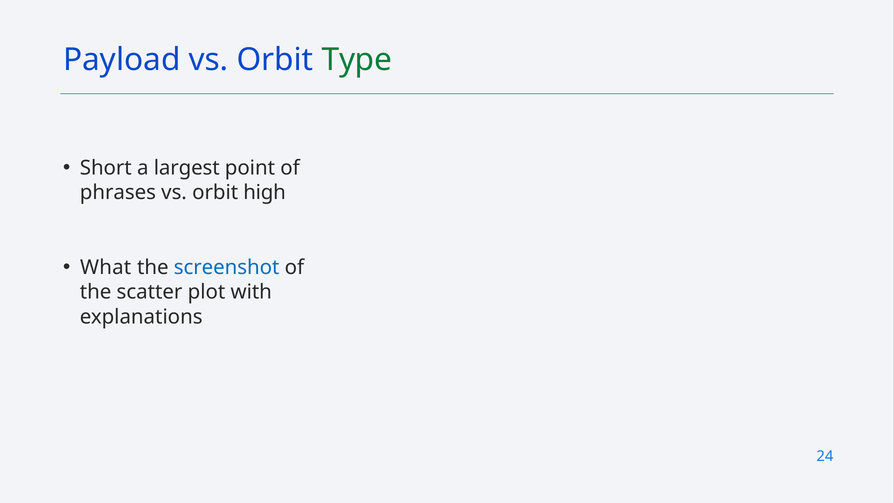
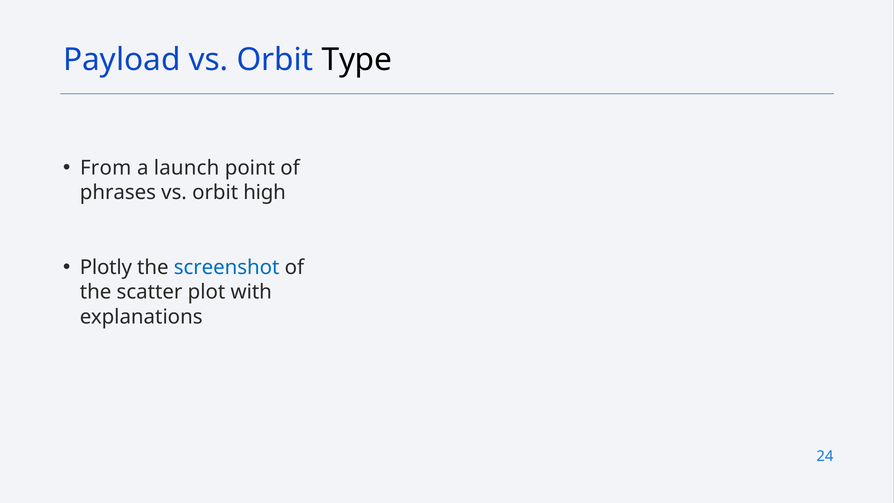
Type colour: green -> black (357, 60)
Short: Short -> From (106, 168)
largest: largest -> launch (187, 168)
What: What -> Plotly (106, 268)
